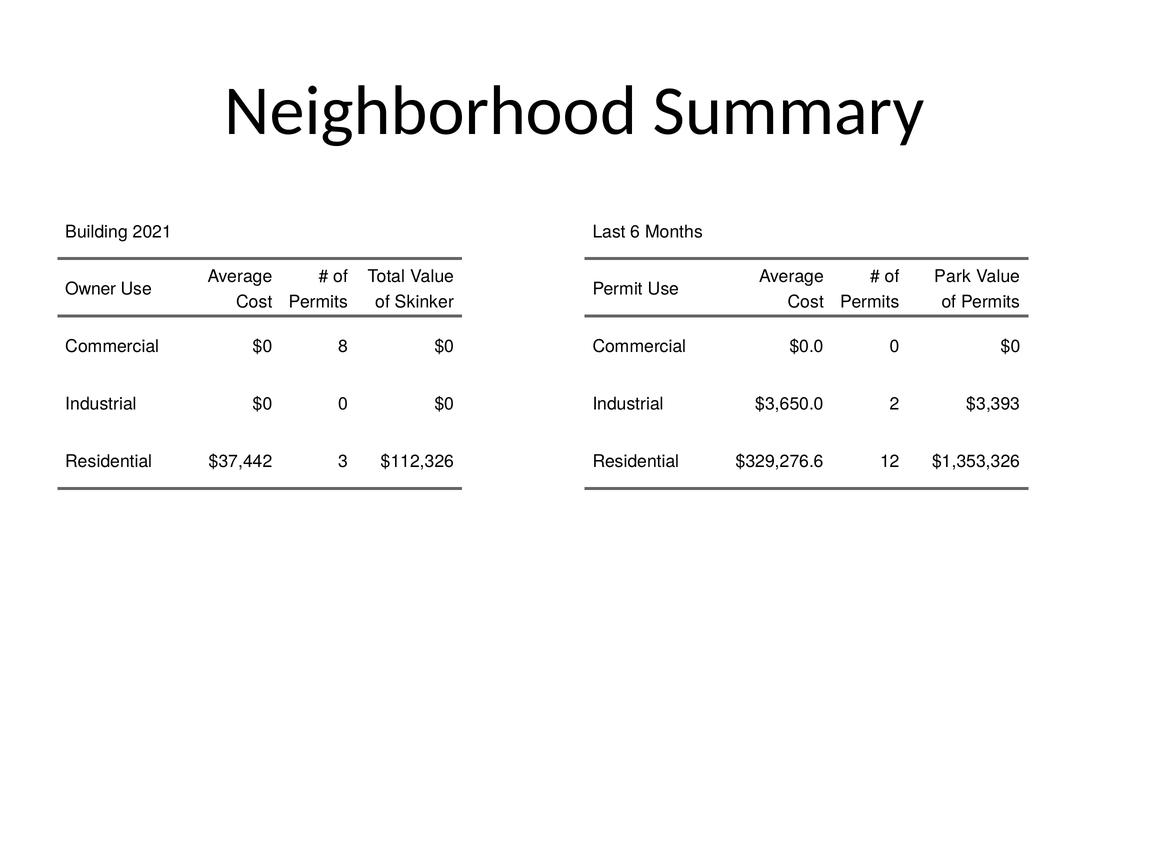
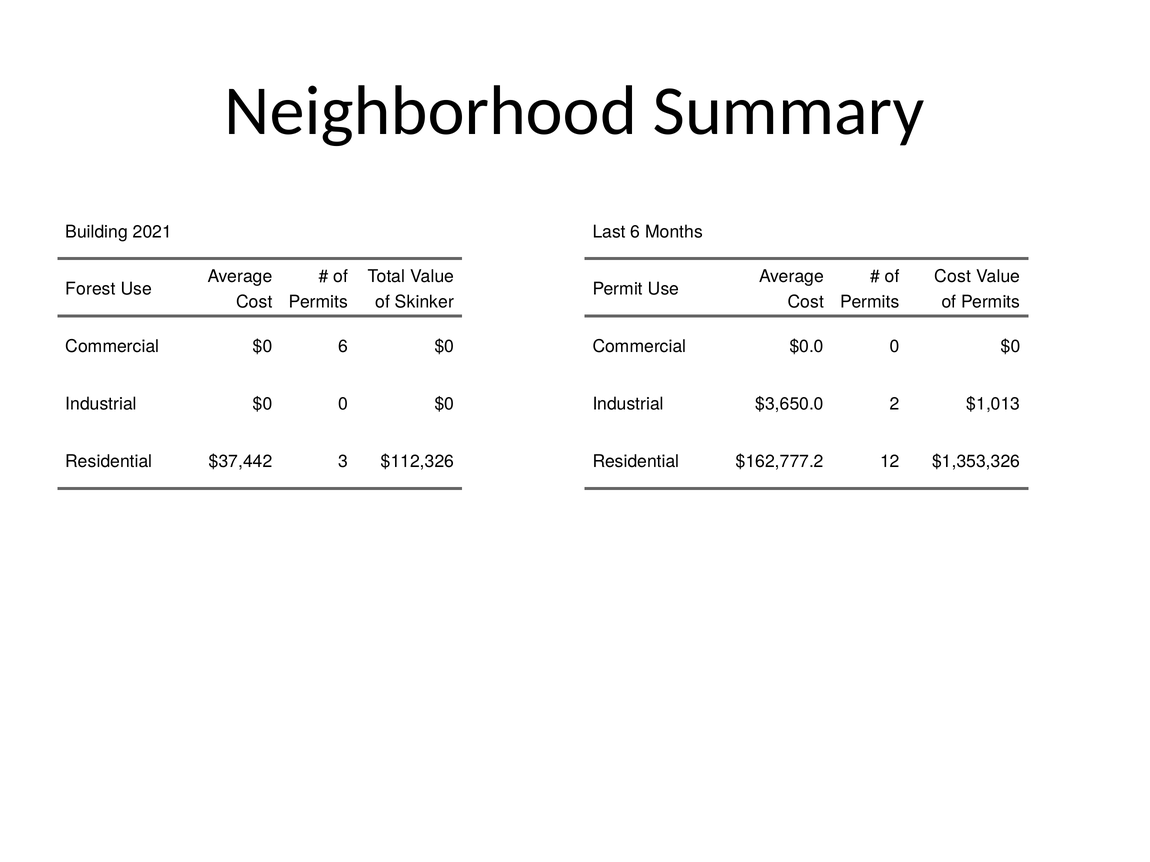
Park: Park -> Cost (953, 277)
Owner: Owner -> Forest (91, 289)
$0 8: 8 -> 6 (343, 347)
$3,393: $3,393 -> $1,013 (993, 404)
$329,276.6: $329,276.6 -> $162,777.2 (780, 462)
